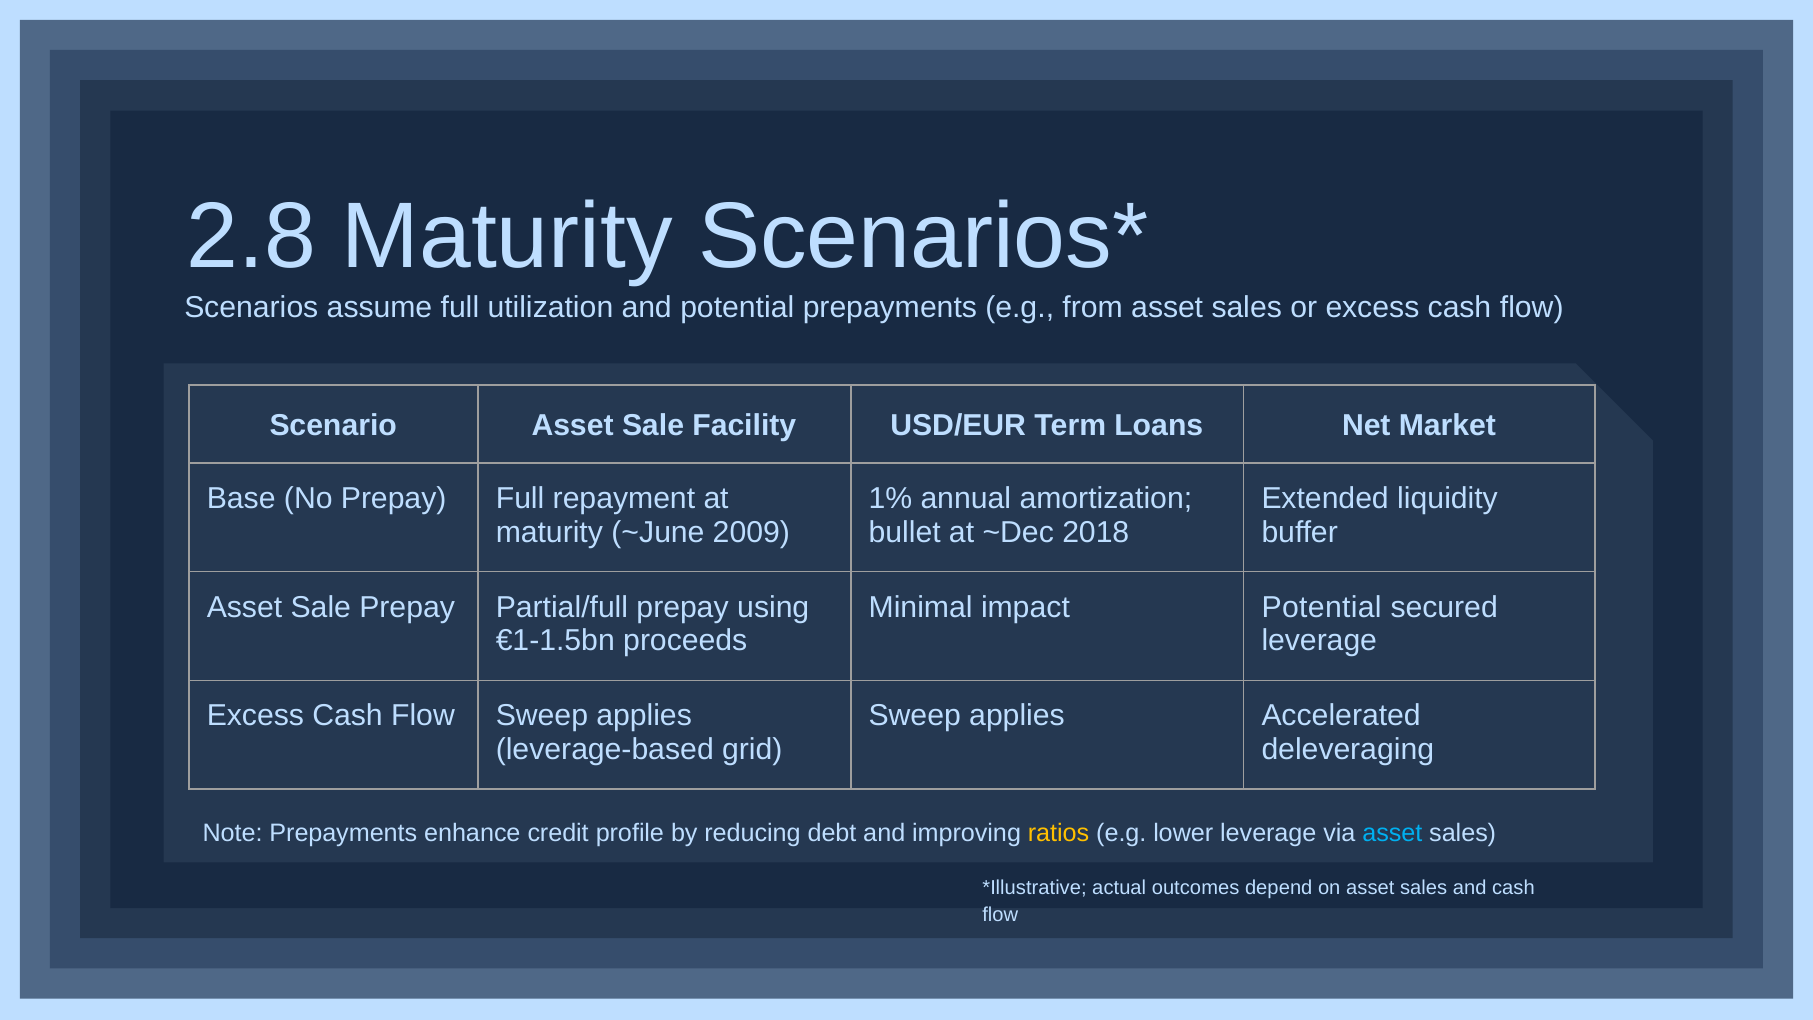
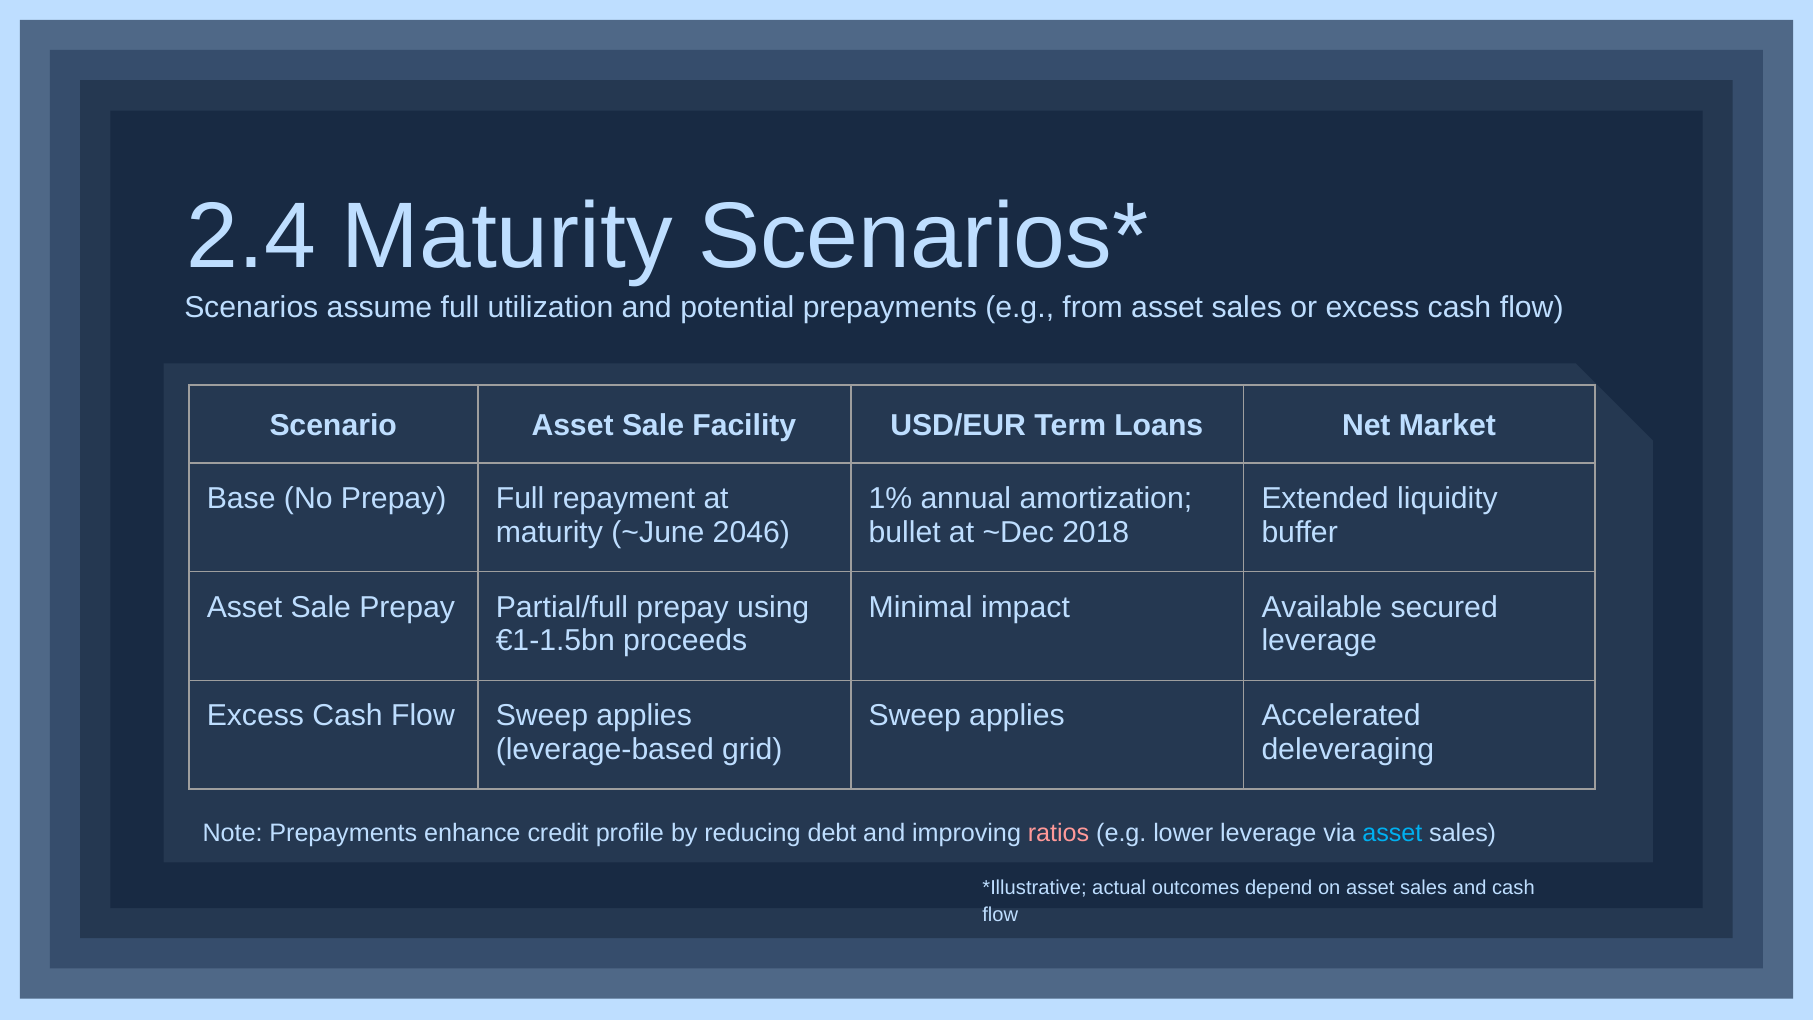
2.8: 2.8 -> 2.4 (251, 237)
2009: 2009 -> 2046 (751, 532)
impact Potential: Potential -> Available (1322, 607)
ratios colour: yellow -> pink (1059, 833)
